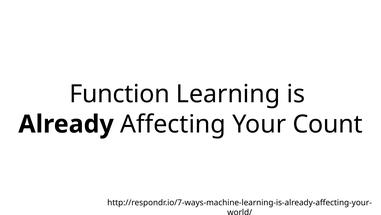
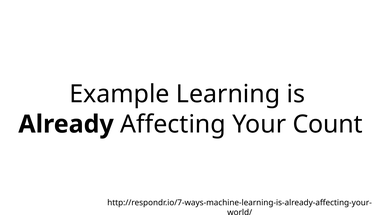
Function: Function -> Example (119, 94)
